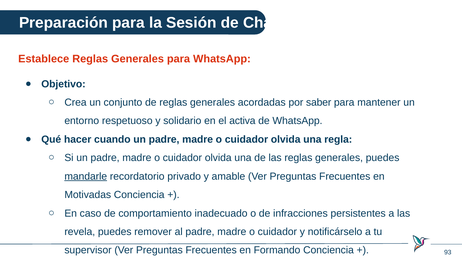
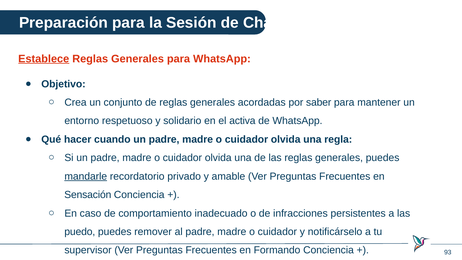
Establece underline: none -> present (44, 59)
Motivadas: Motivadas -> Sensación (88, 195)
revela: revela -> puedo (80, 232)
